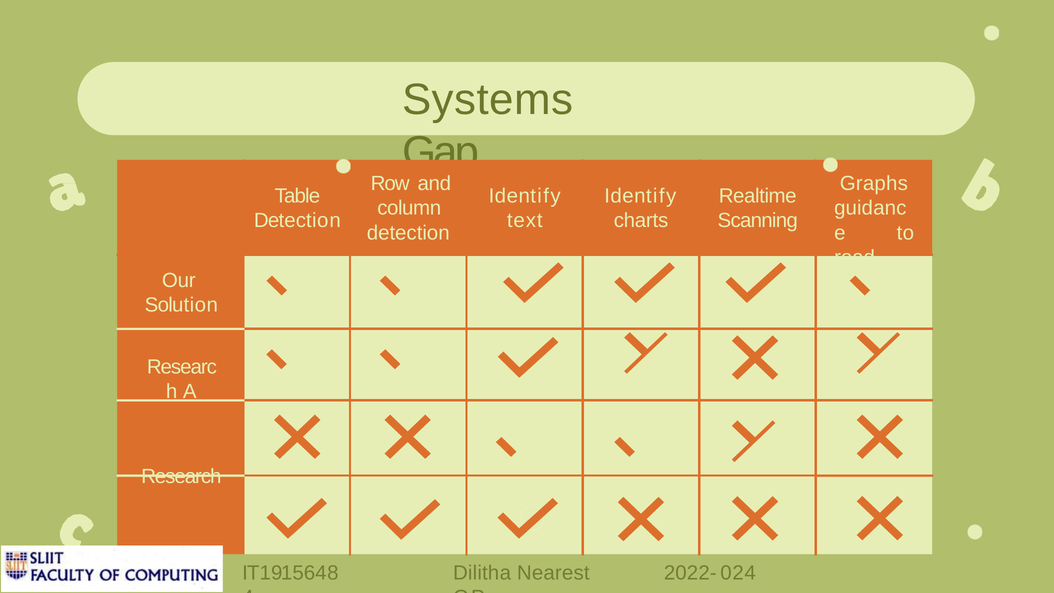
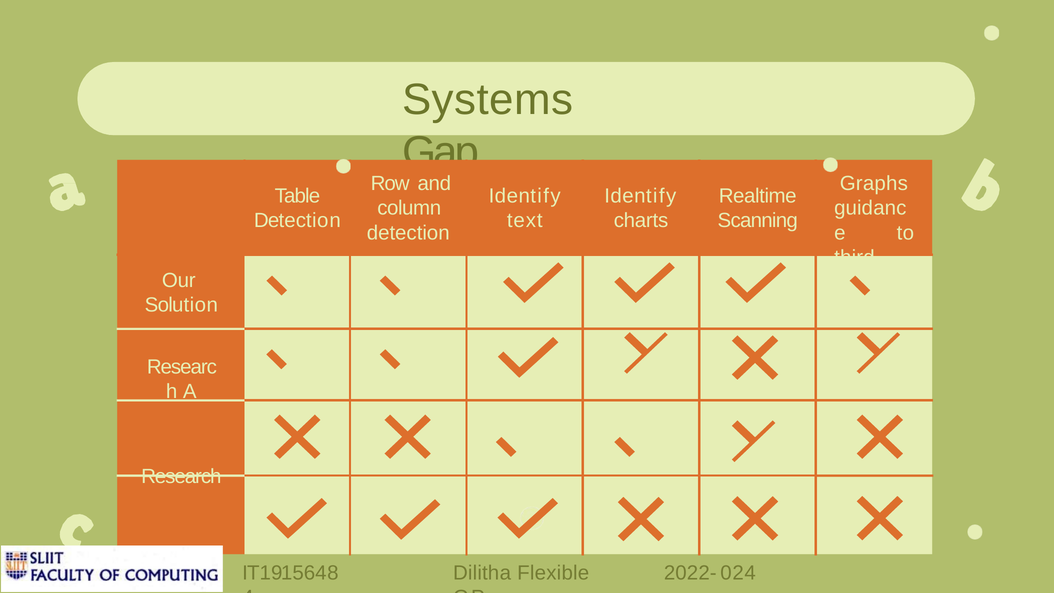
read: read -> third (854, 257)
Nearest: Nearest -> Flexible (553, 573)
